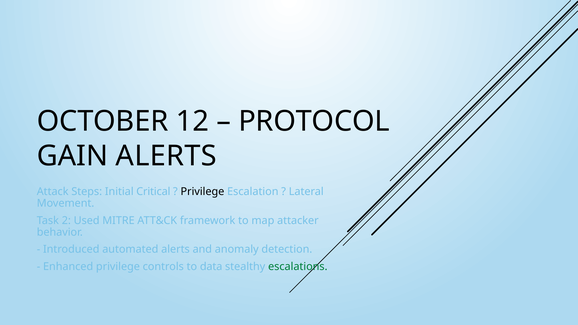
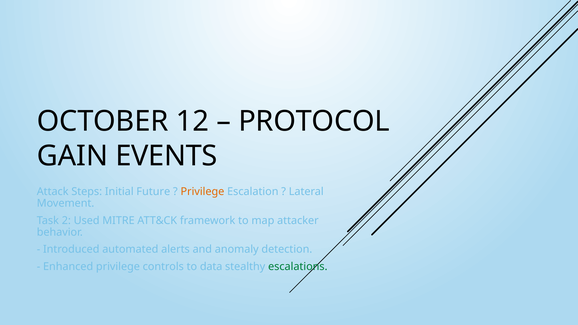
GAIN ALERTS: ALERTS -> EVENTS (166, 156)
Critical: Critical -> Future (153, 192)
Privilege colour: black -> orange (202, 192)
